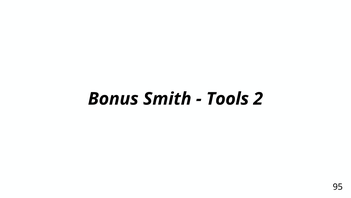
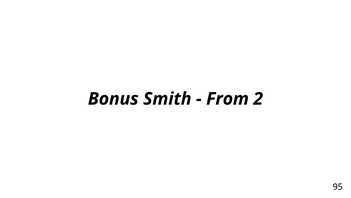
Tools: Tools -> From (228, 99)
